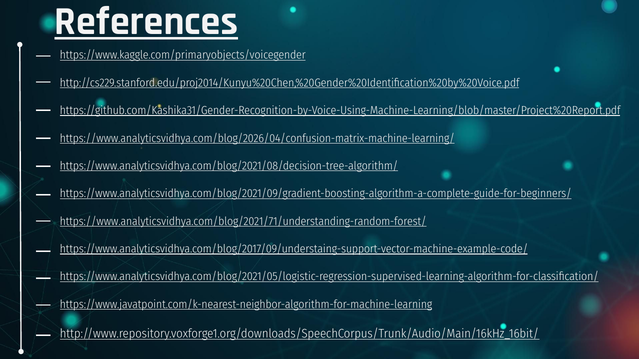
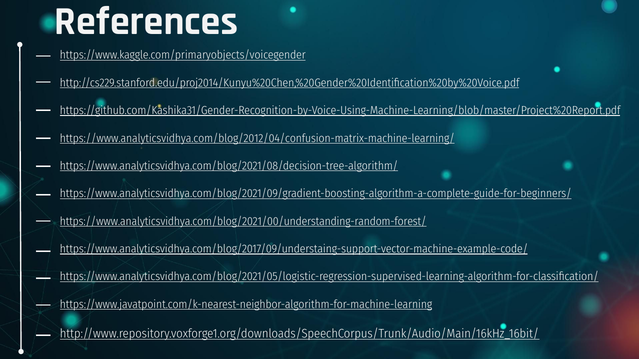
References underline: present -> none (146, 21)
https://www.analyticsvidhya.com/blog/2026/04/confusion-matrix-machine-learning/: https://www.analyticsvidhya.com/blog/2026/04/confusion-matrix-machine-learning/ -> https://www.analyticsvidhya.com/blog/2012/04/confusion-matrix-machine-learning/ (257, 138)
https://www.analyticsvidhya.com/blog/2021/71/understanding-random-forest/: https://www.analyticsvidhya.com/blog/2021/71/understanding-random-forest/ -> https://www.analyticsvidhya.com/blog/2021/00/understanding-random-forest/ (243, 222)
